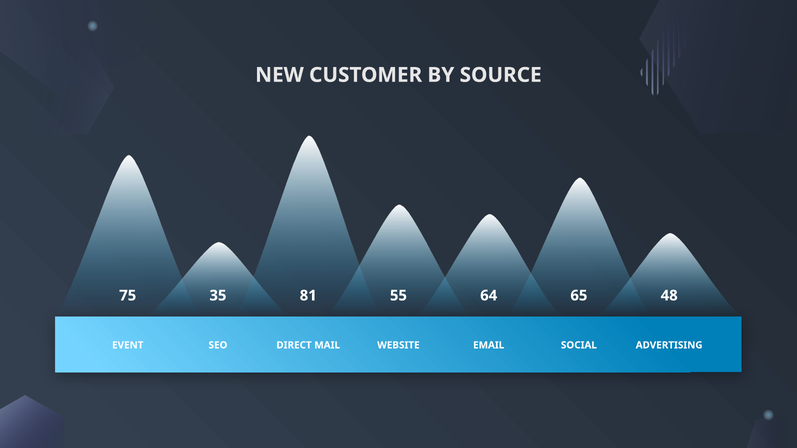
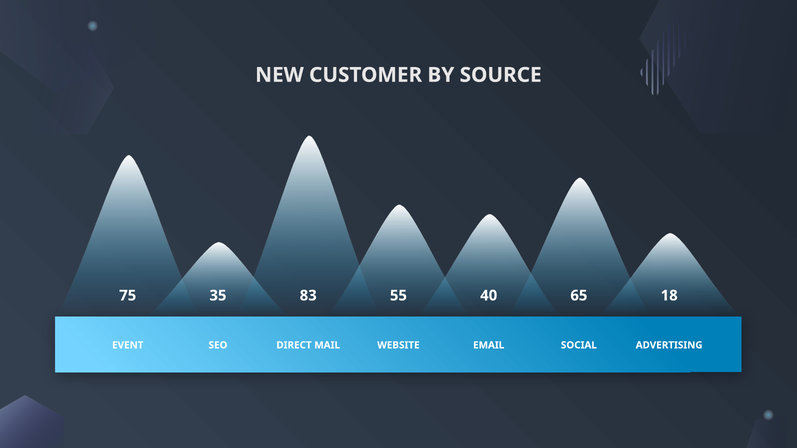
81: 81 -> 83 (308, 296)
64: 64 -> 40 (489, 296)
48: 48 -> 18 (669, 296)
